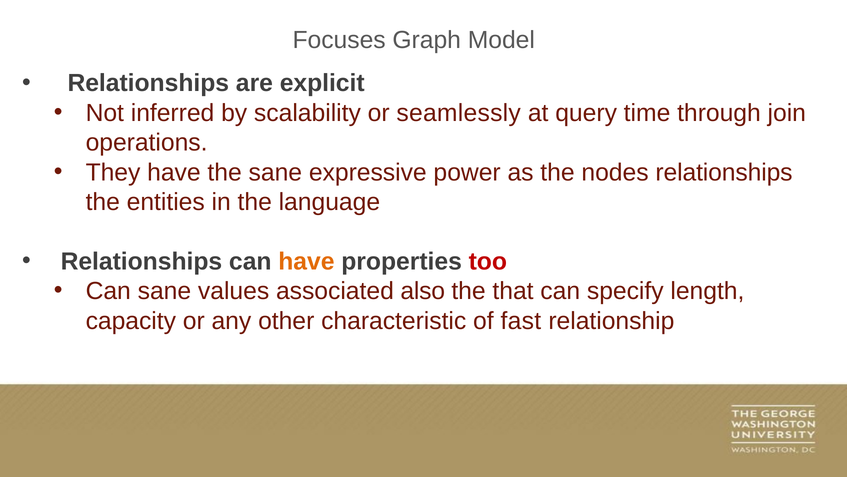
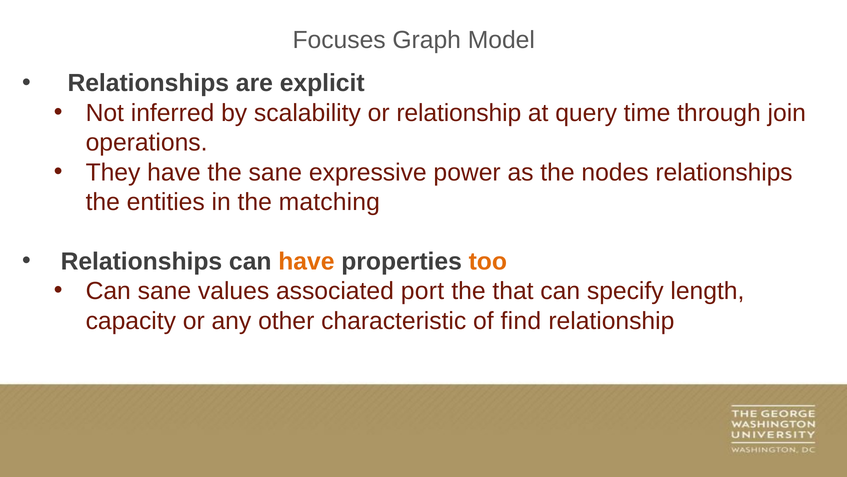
or seamlessly: seamlessly -> relationship (459, 113)
language: language -> matching (329, 202)
too colour: red -> orange (488, 261)
also: also -> port (422, 291)
fast: fast -> find (521, 320)
